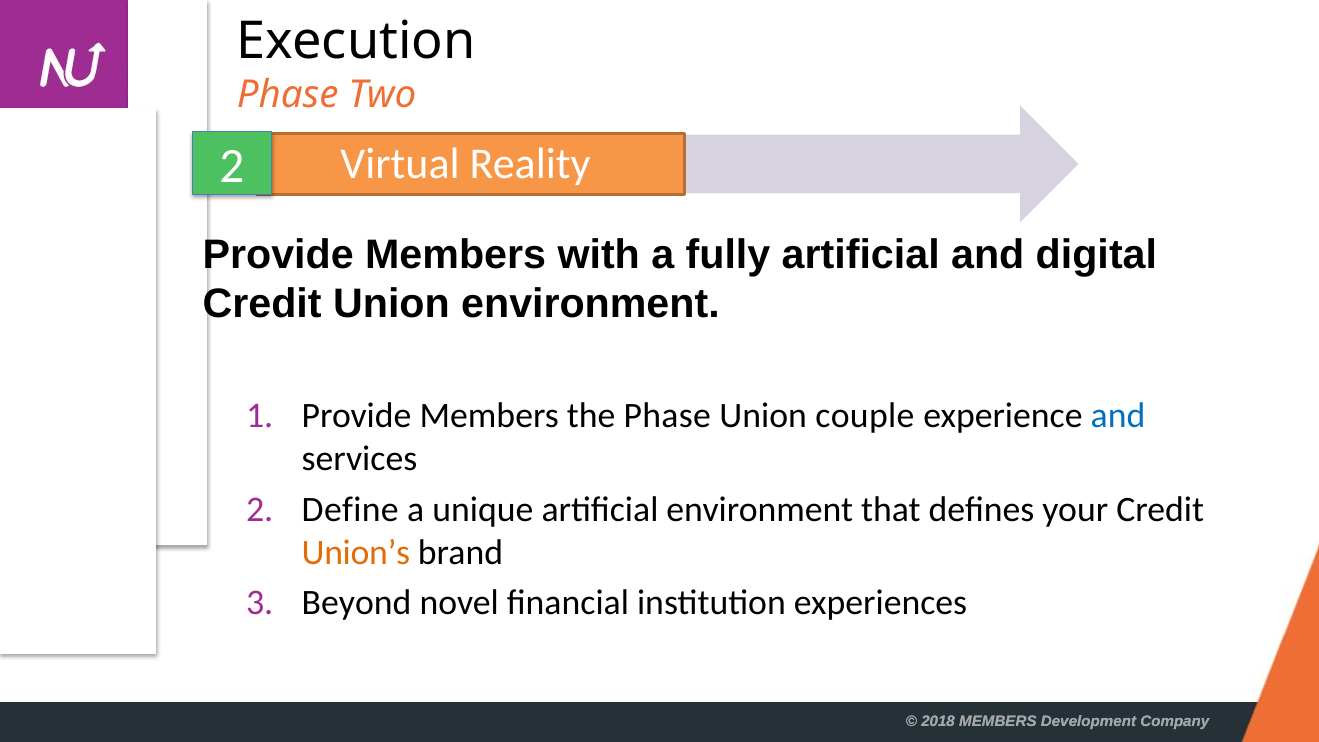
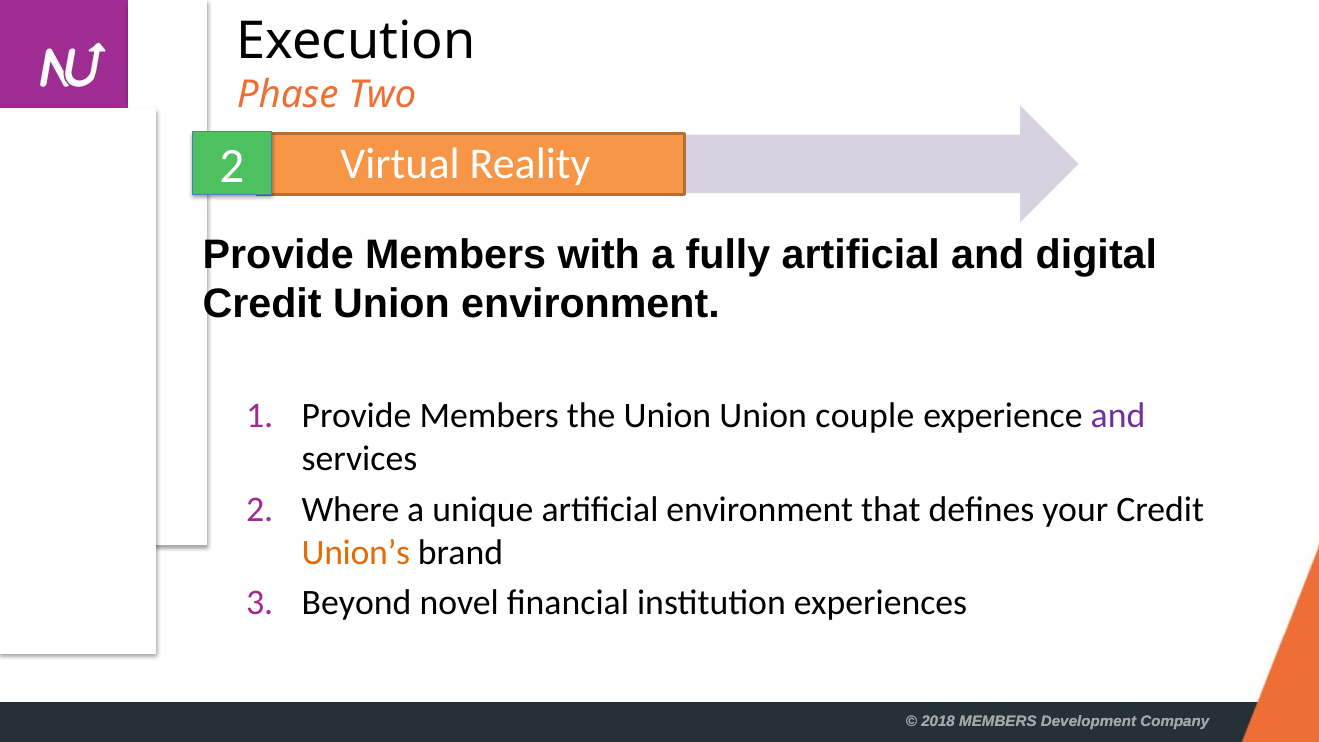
the Phase: Phase -> Union (667, 416)
and colour: blue -> purple (1118, 416)
Define: Define -> Where (350, 510)
